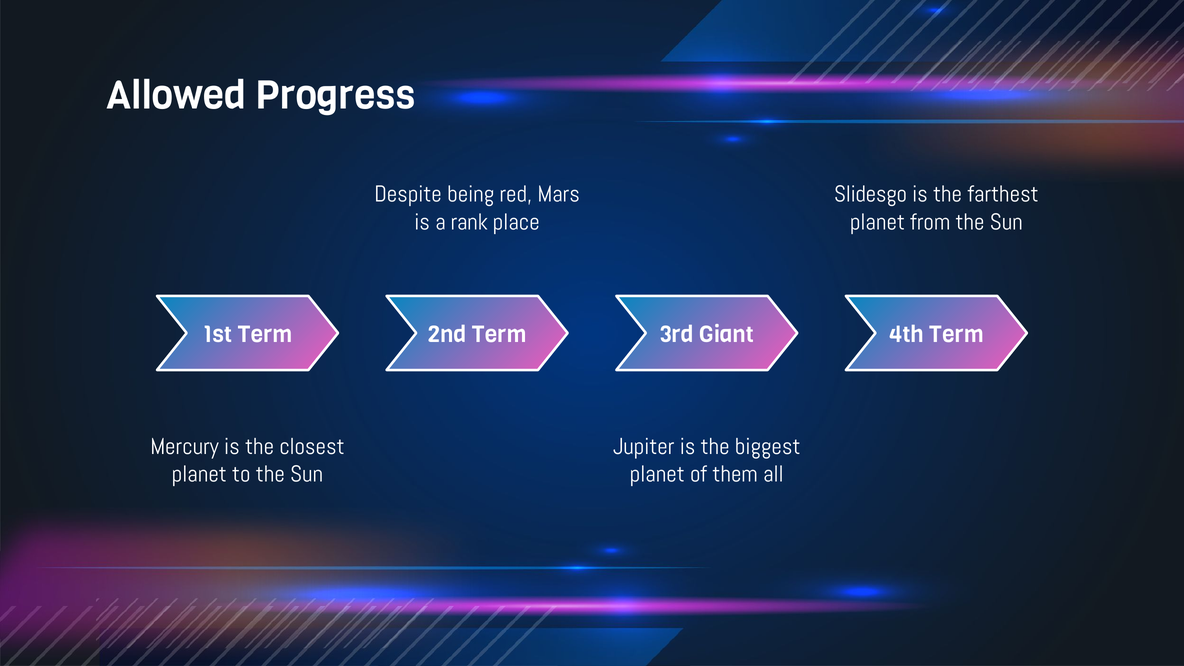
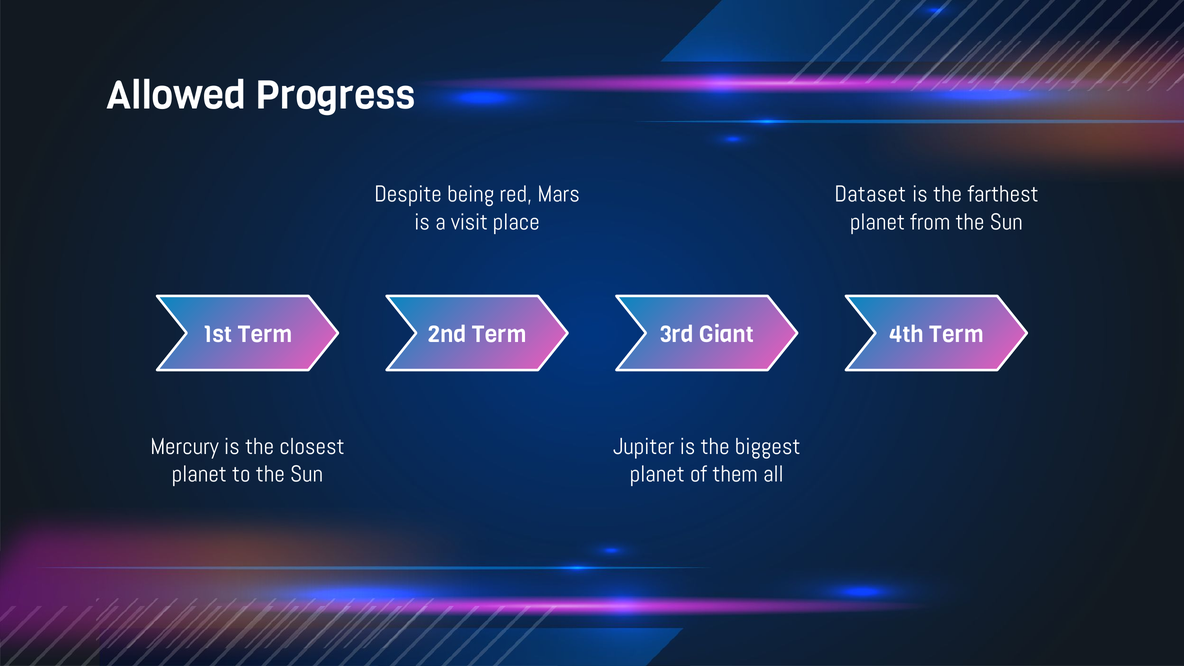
Slidesgo: Slidesgo -> Dataset (870, 194)
rank: rank -> visit (469, 222)
